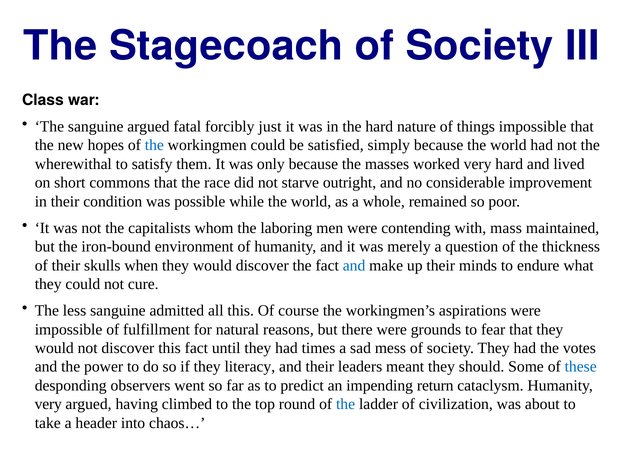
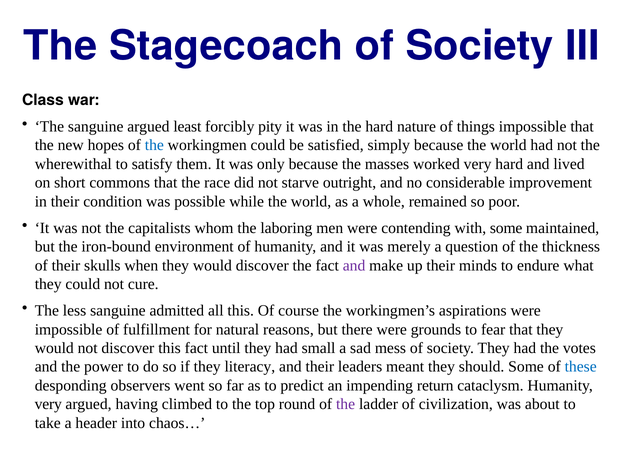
fatal: fatal -> least (187, 127)
just: just -> pity (270, 127)
with mass: mass -> some (506, 228)
and colour: blue -> purple (354, 266)
times: times -> small (319, 349)
the colour: blue -> purple (346, 405)
